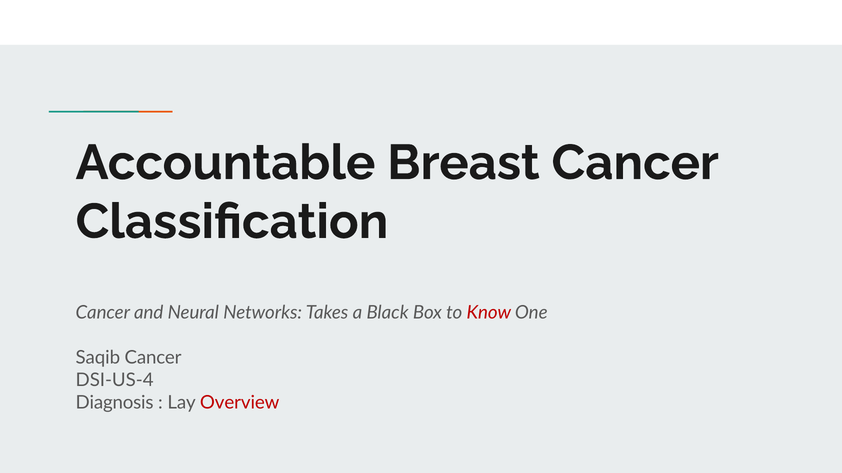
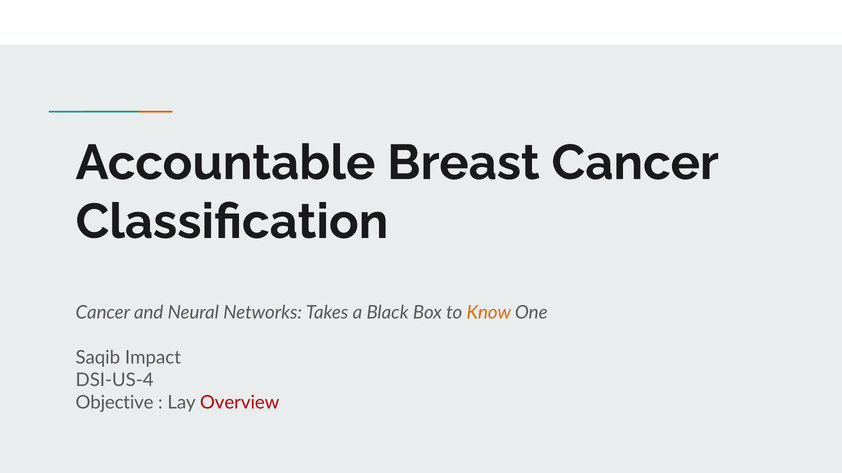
Know colour: red -> orange (489, 313)
Saqib Cancer: Cancer -> Impact (153, 358)
Diagnosis: Diagnosis -> Objective (115, 403)
